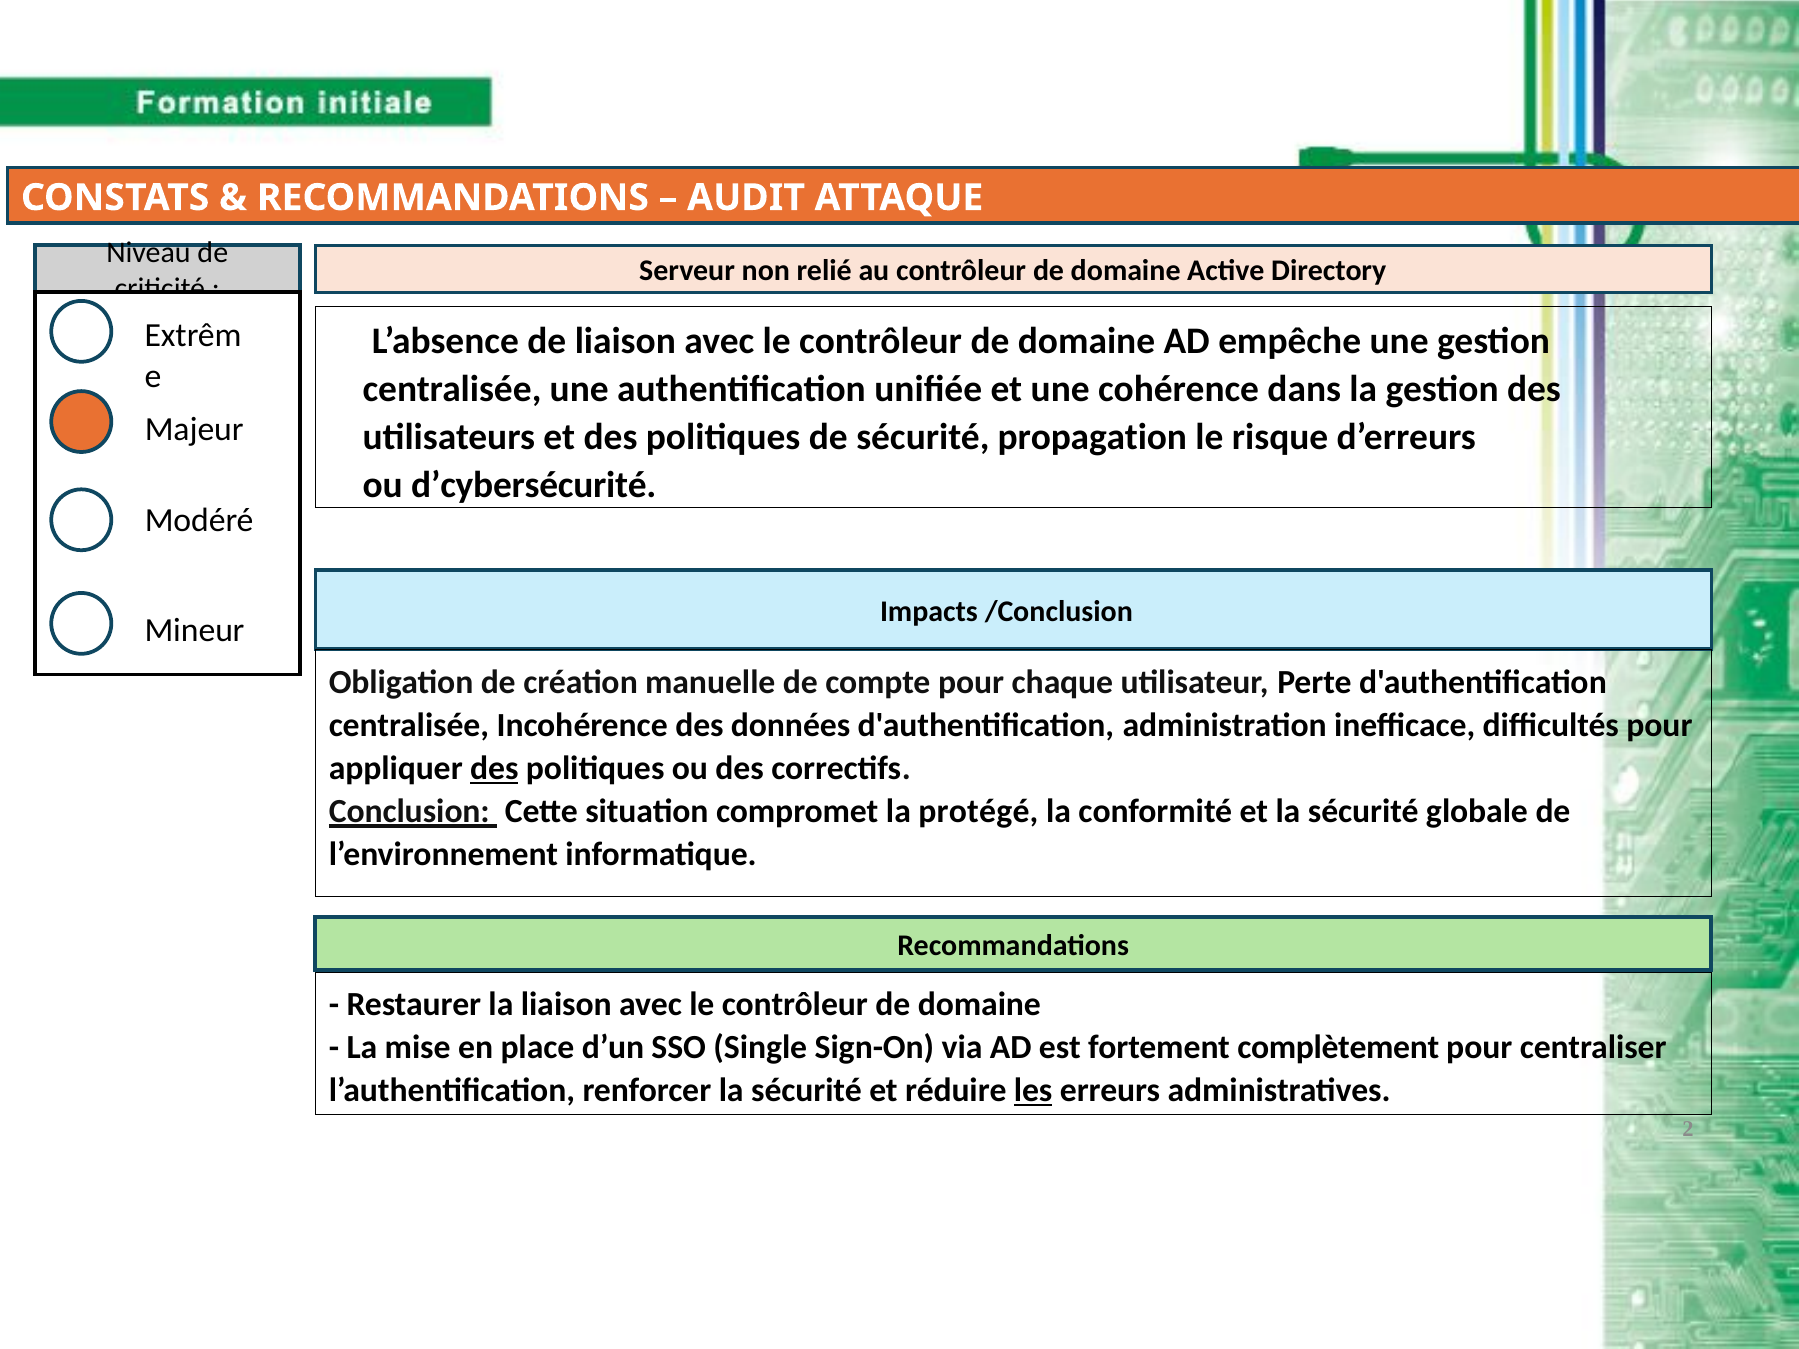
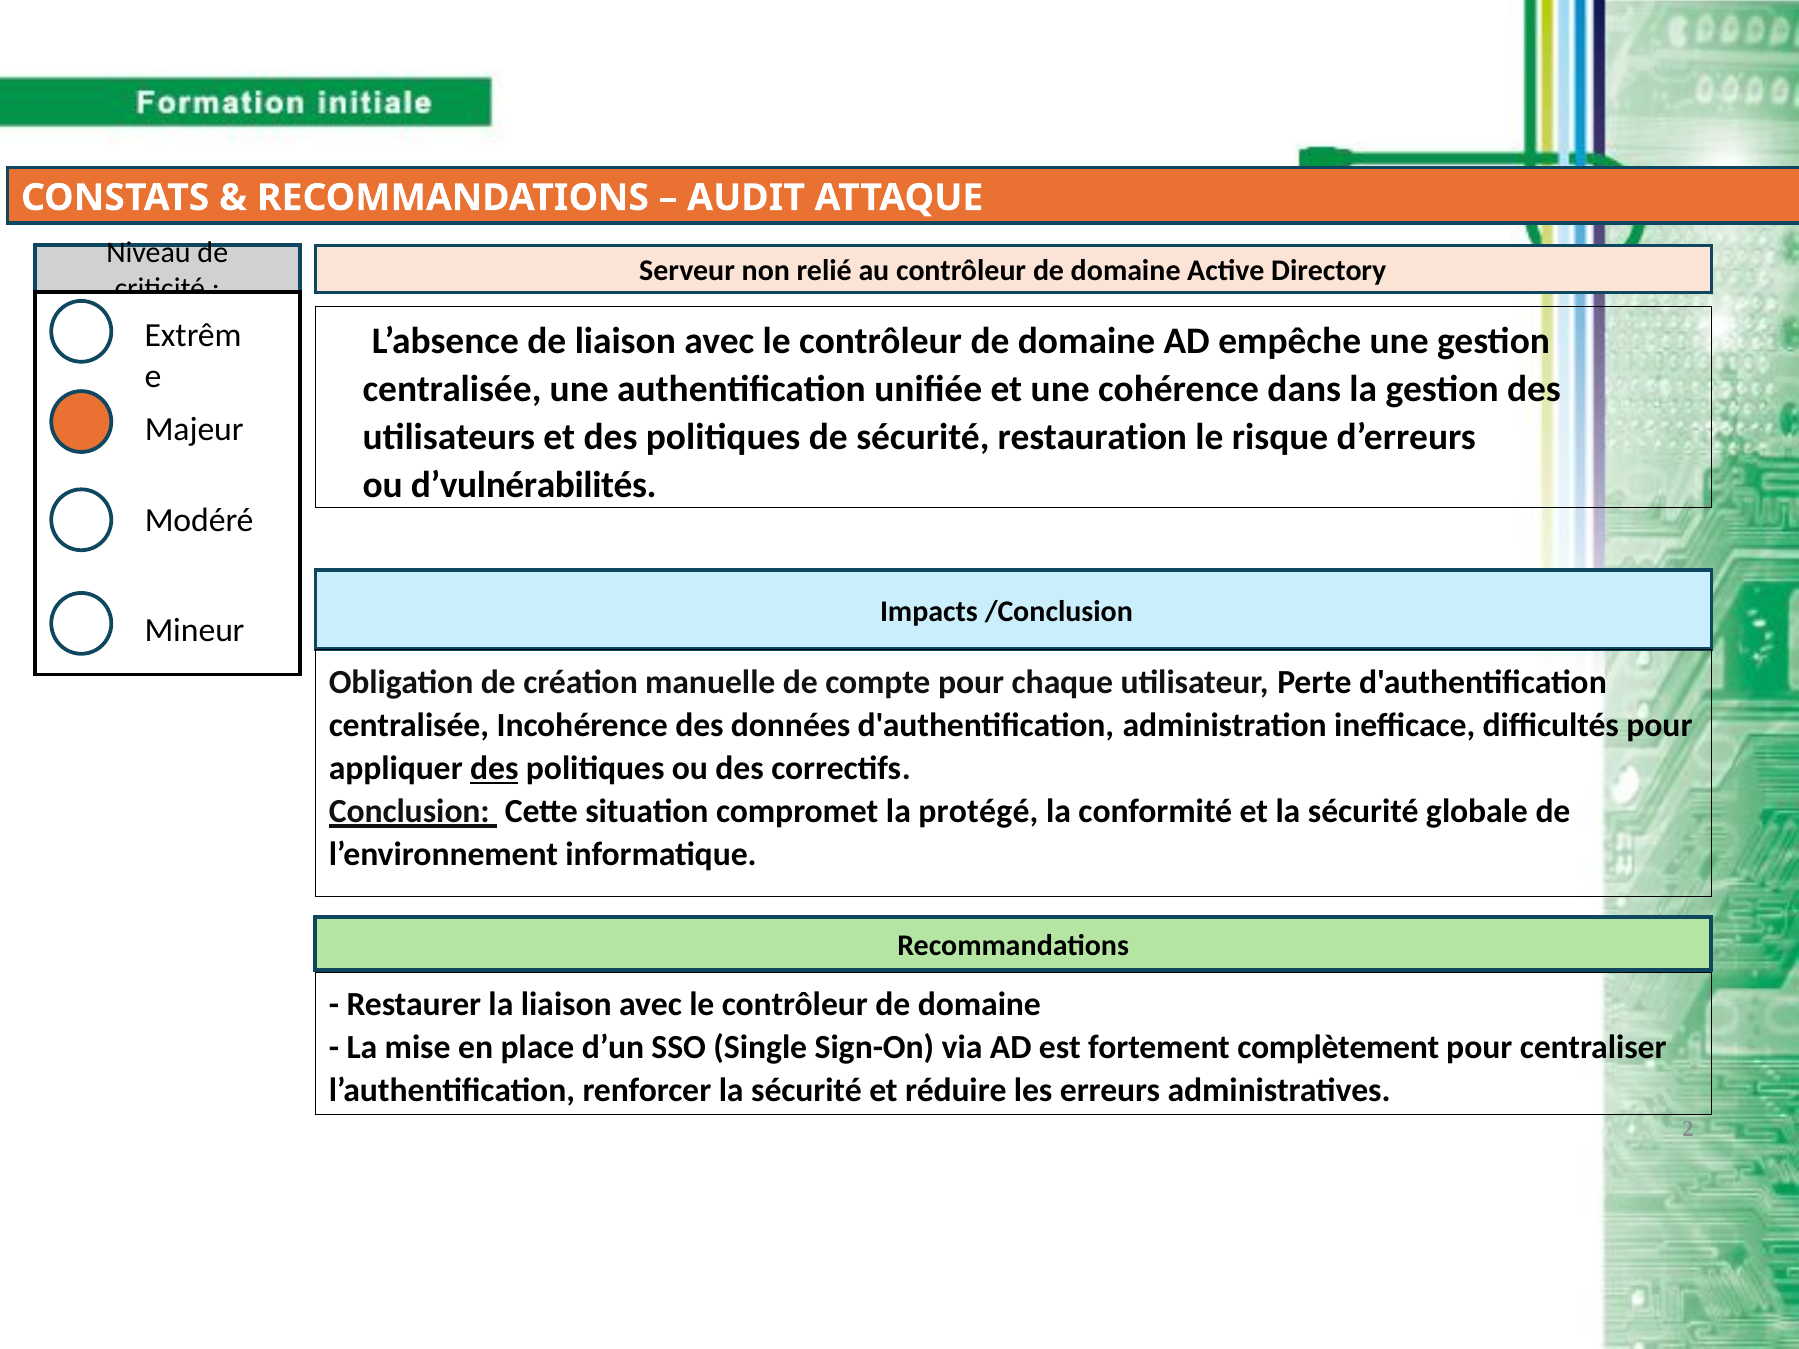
propagation: propagation -> restauration (1092, 437)
d’cybersécurité: d’cybersécurité -> d’vulnérabilités (534, 485)
les underline: present -> none (1033, 1091)
